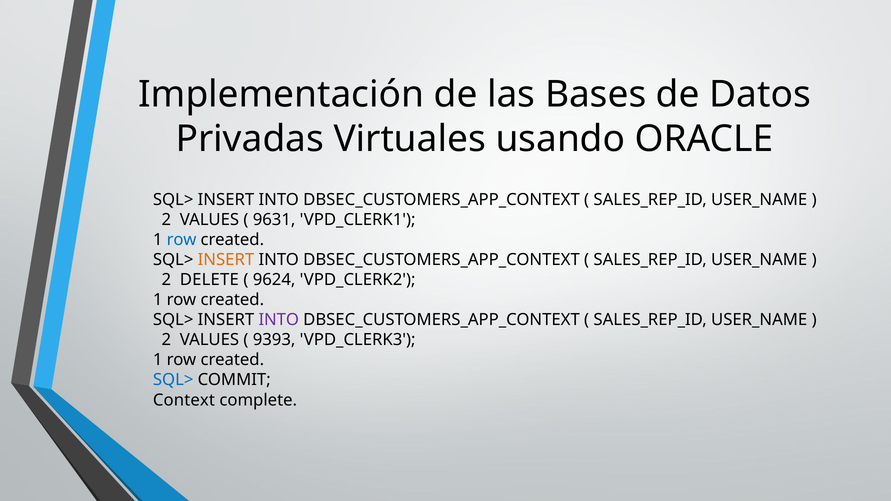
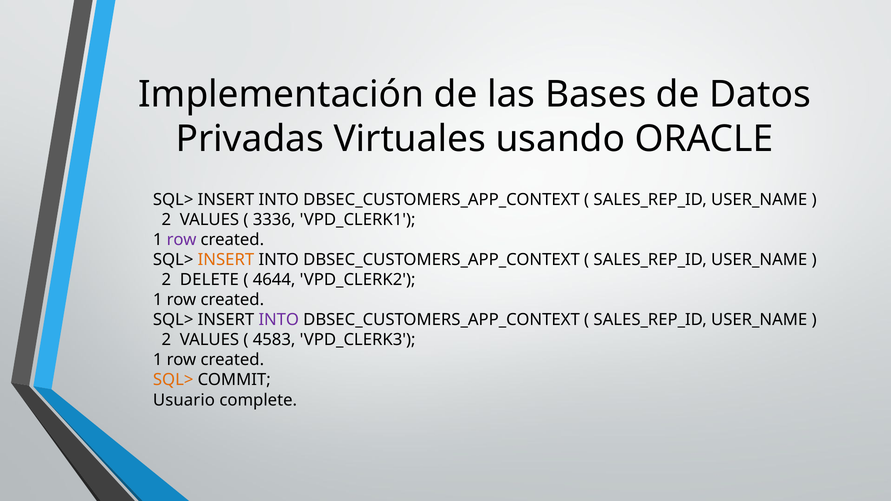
9631: 9631 -> 3336 (274, 220)
row colour: blue -> purple (182, 240)
9624: 9624 -> 4644 (274, 280)
9393: 9393 -> 4583 (274, 340)
SQL> colour: blue -> orange (173, 380)
Context: Context -> Usuario (184, 400)
